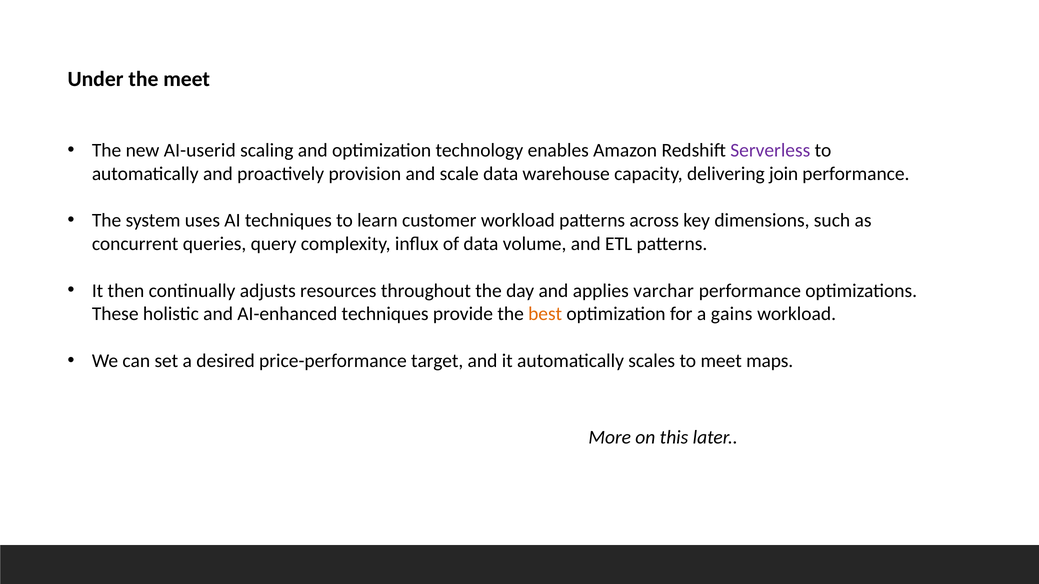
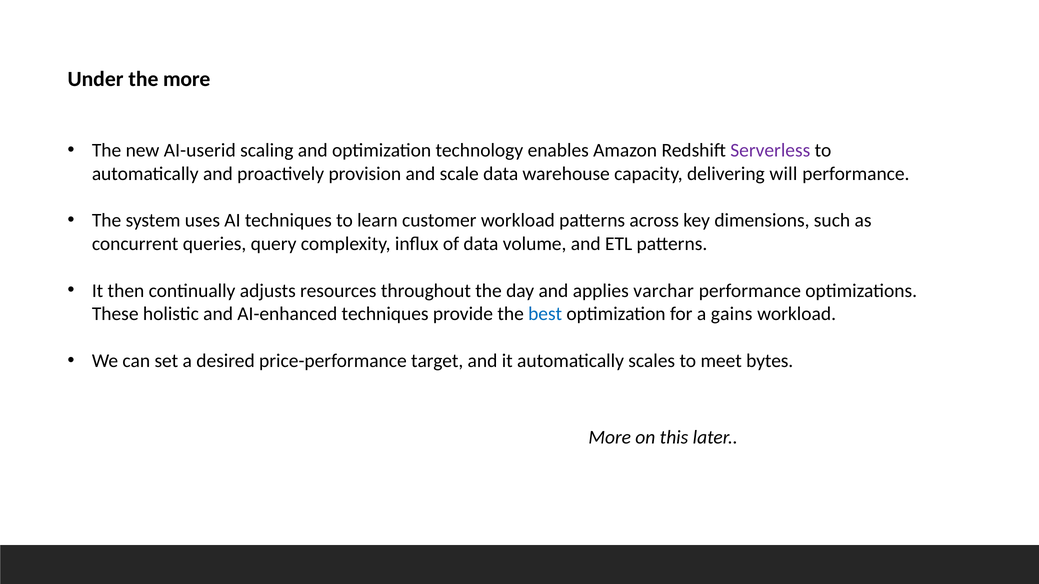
the meet: meet -> more (187, 79)
join: join -> will (783, 174)
best colour: orange -> blue (545, 314)
maps: maps -> bytes (770, 361)
